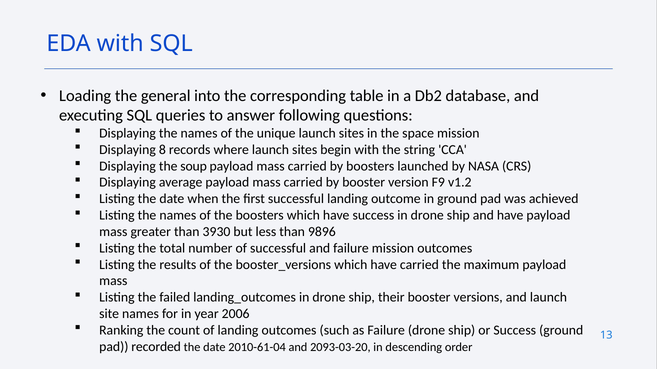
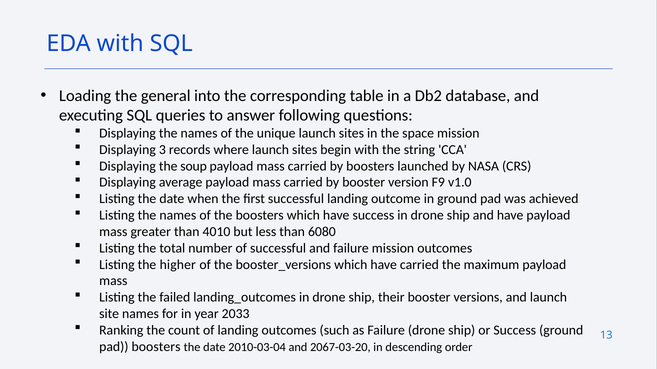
8: 8 -> 3 (162, 150)
v1.2: v1.2 -> v1.0 (460, 183)
3930: 3930 -> 4010 (217, 232)
9896: 9896 -> 6080 (322, 232)
results: results -> higher (178, 265)
2006: 2006 -> 2033 (236, 314)
pad recorded: recorded -> boosters (156, 347)
2010-61-04: 2010-61-04 -> 2010-03-04 (257, 348)
2093-03-20: 2093-03-20 -> 2067-03-20 (340, 348)
